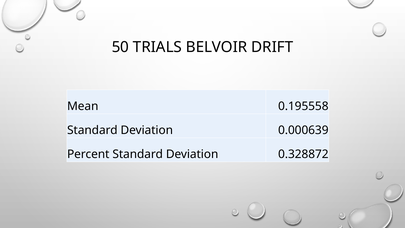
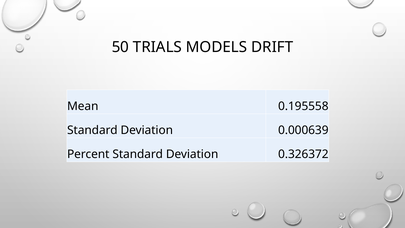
BELVOIR: BELVOIR -> MODELS (217, 47)
0.328872: 0.328872 -> 0.326372 (303, 154)
